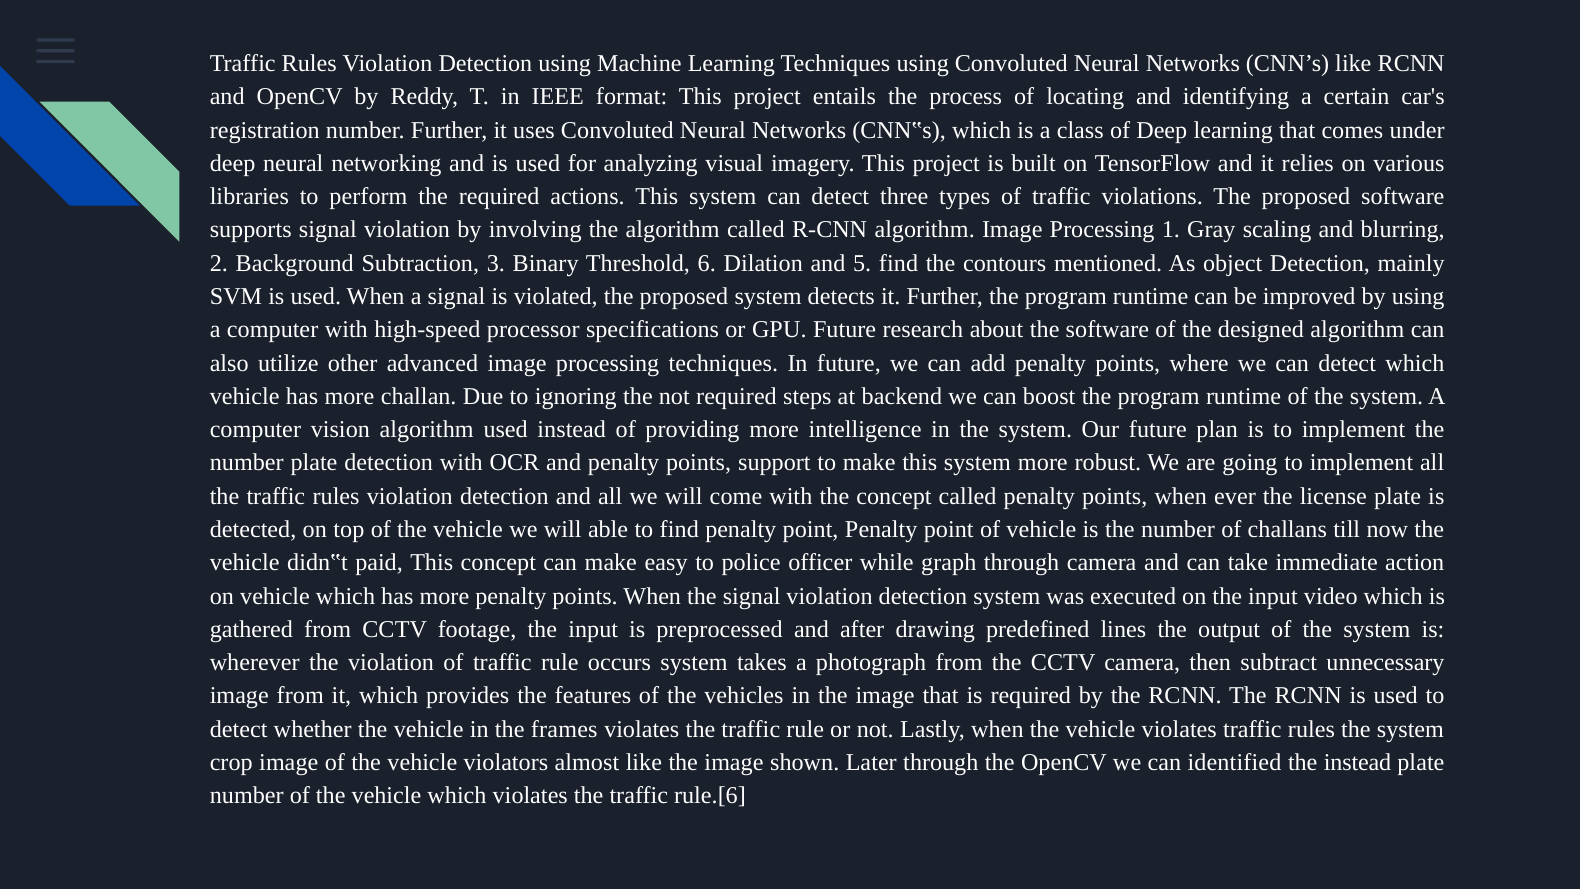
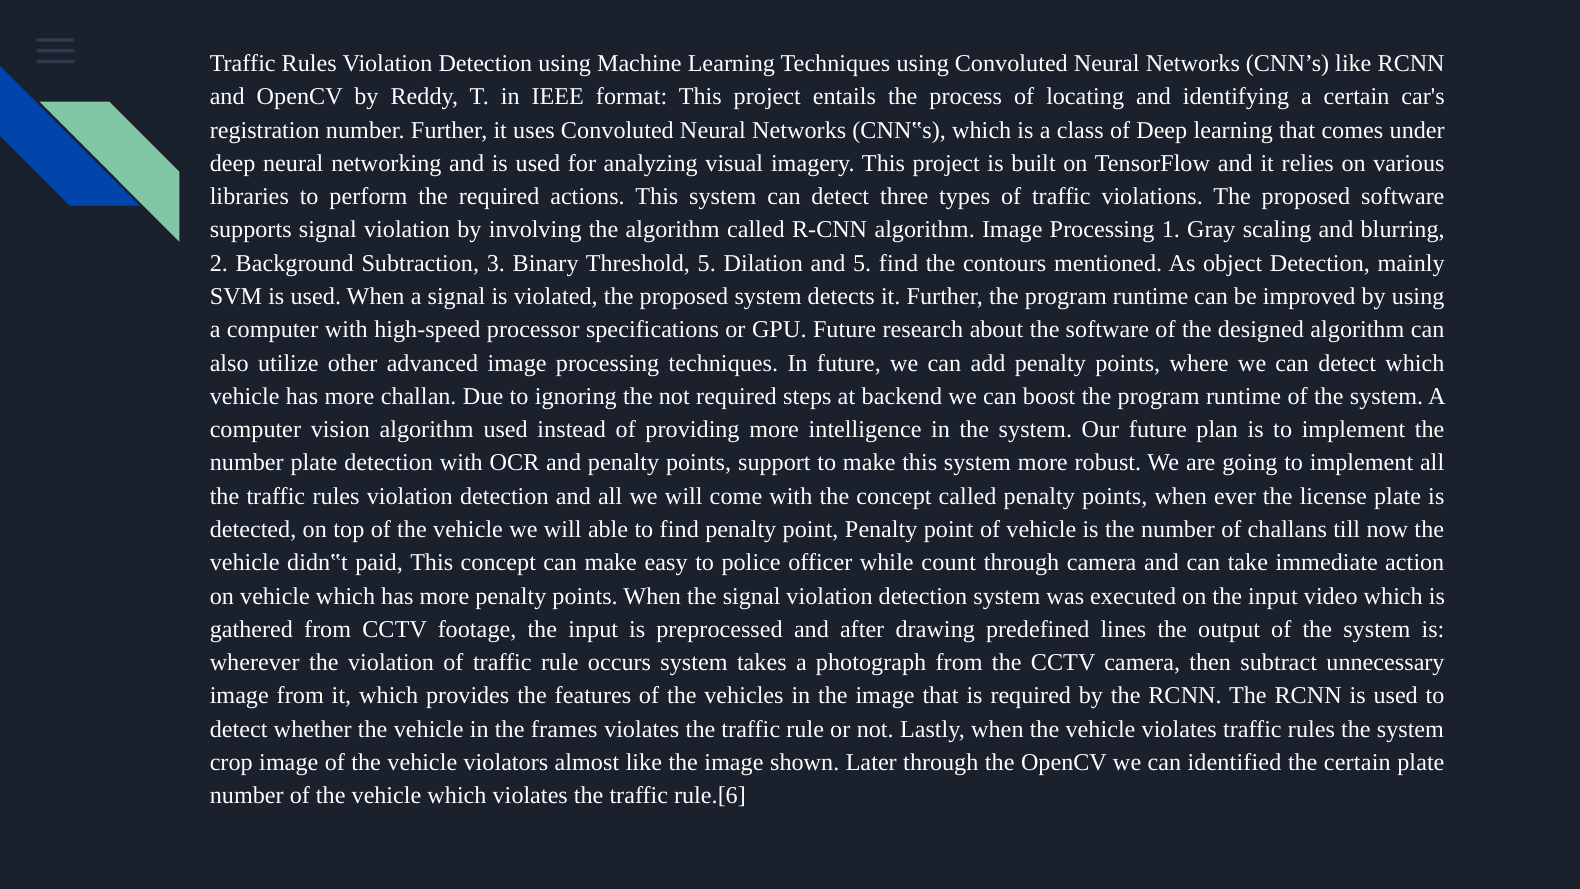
Threshold 6: 6 -> 5 (707, 263)
graph: graph -> count (949, 563)
the instead: instead -> certain (1357, 762)
